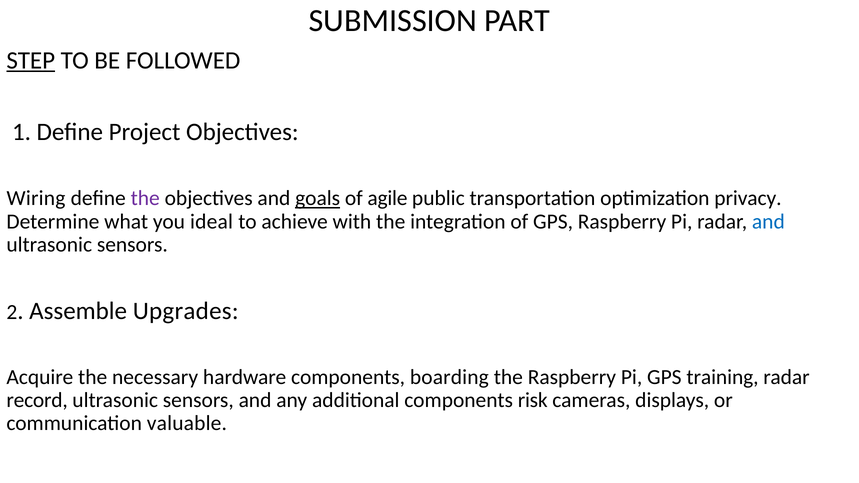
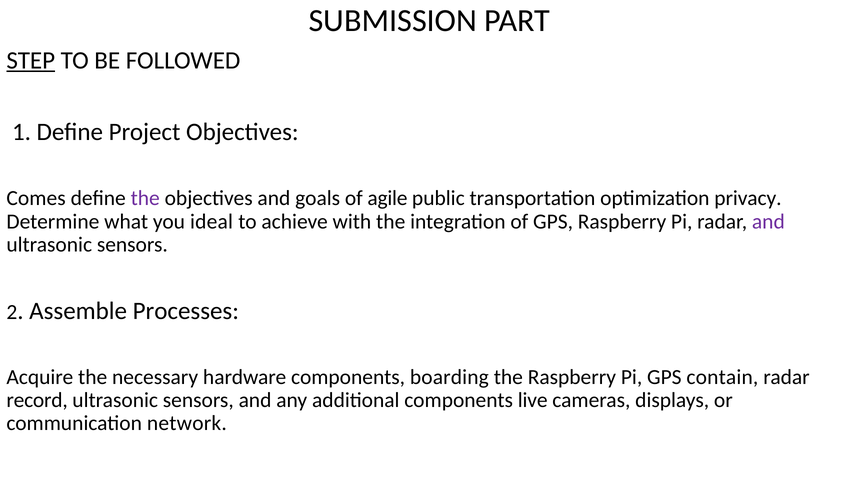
Wiring: Wiring -> Comes (36, 198)
goals underline: present -> none (318, 198)
and colour: blue -> purple (768, 222)
Upgrades: Upgrades -> Processes (186, 311)
training: training -> contain (722, 377)
risk: risk -> live (533, 400)
valuable: valuable -> network (187, 424)
